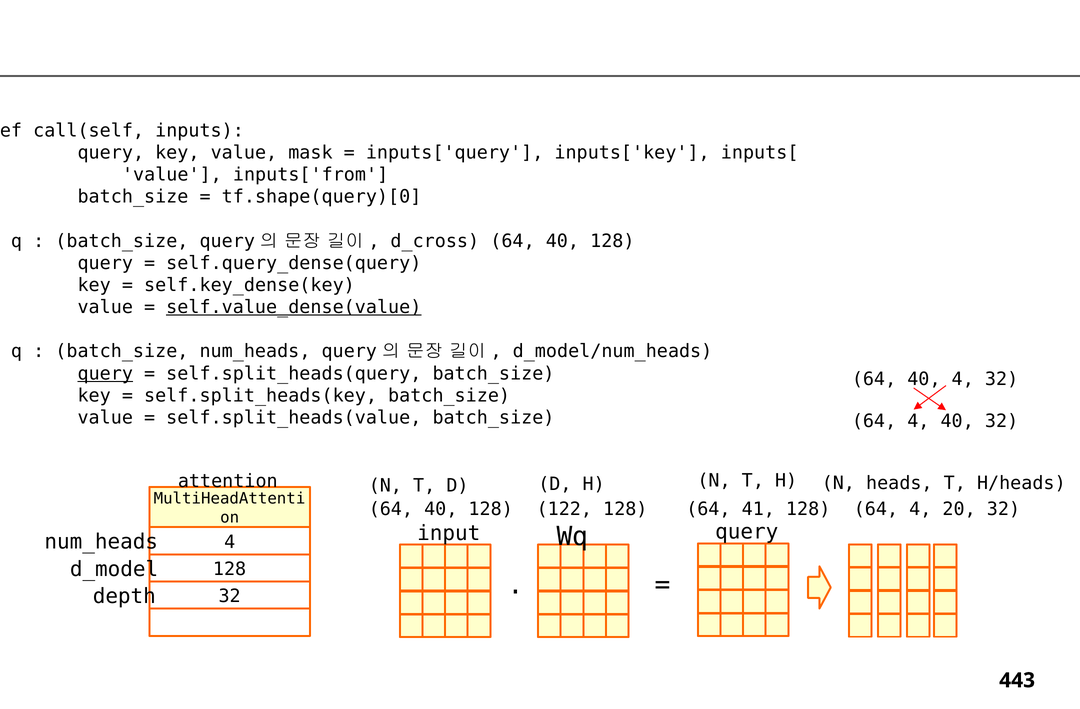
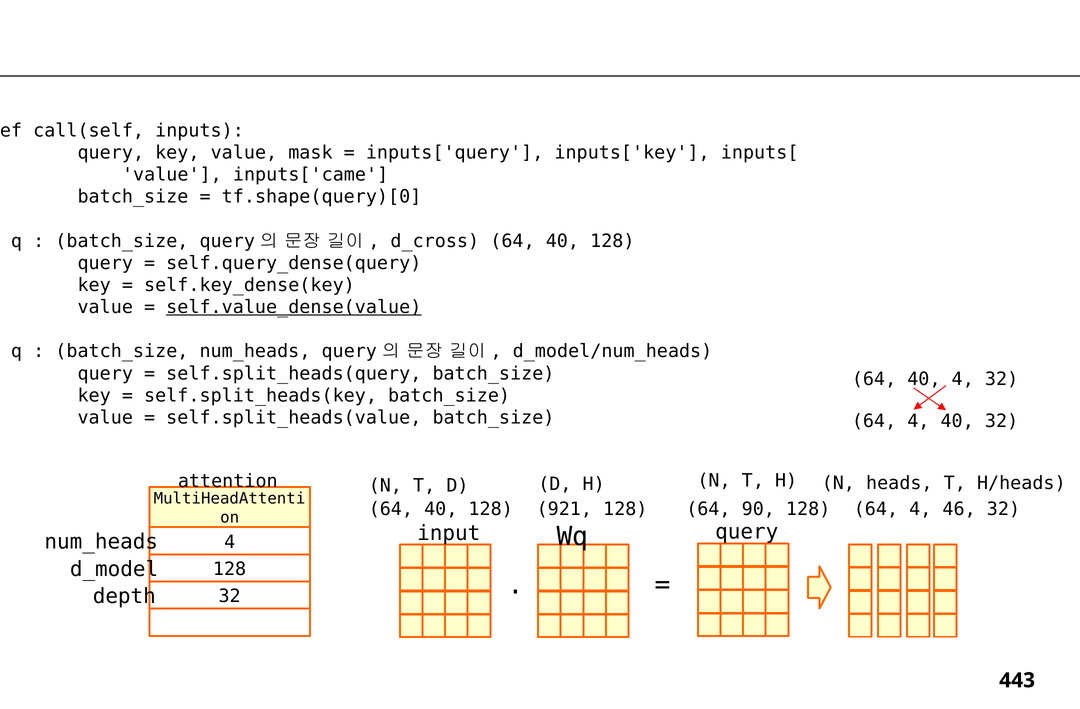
inputs['from: inputs['from -> inputs['came (311, 175)
query underline: present -> none (105, 374)
122: 122 -> 921 (564, 509)
41: 41 -> 90 (758, 510)
20: 20 -> 46 (959, 509)
